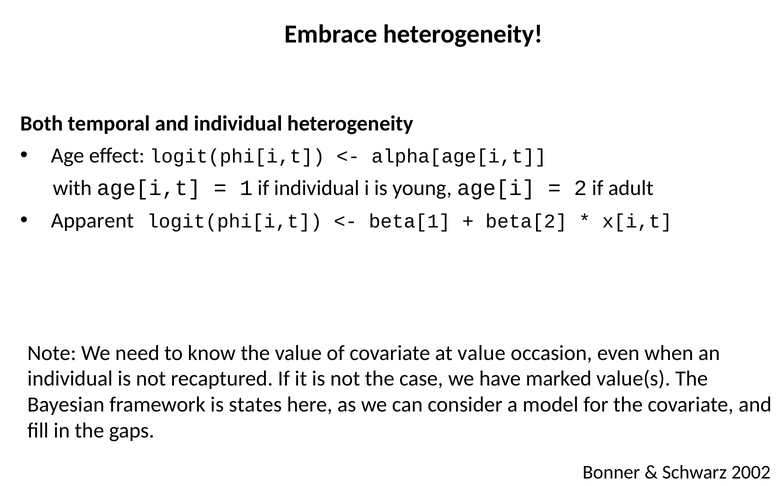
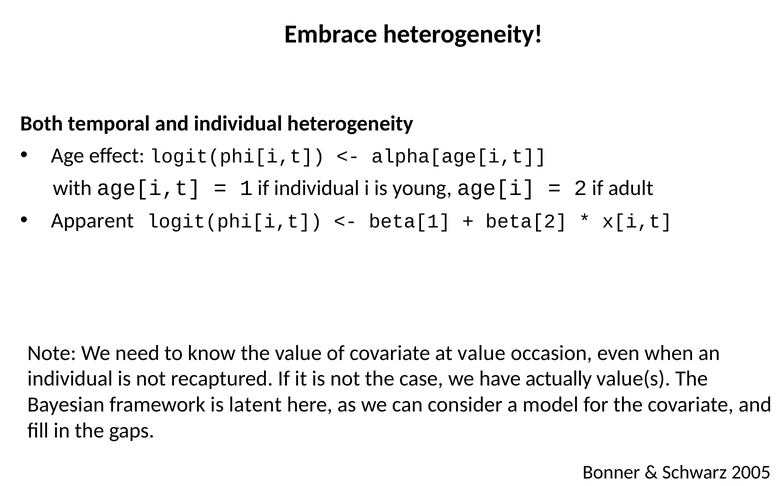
marked: marked -> actually (559, 379)
states: states -> latent (255, 405)
2002: 2002 -> 2005 (751, 473)
